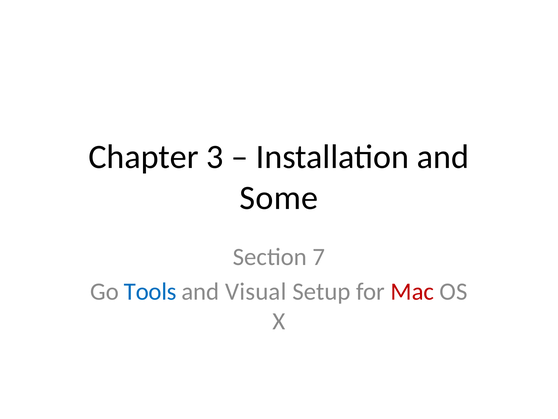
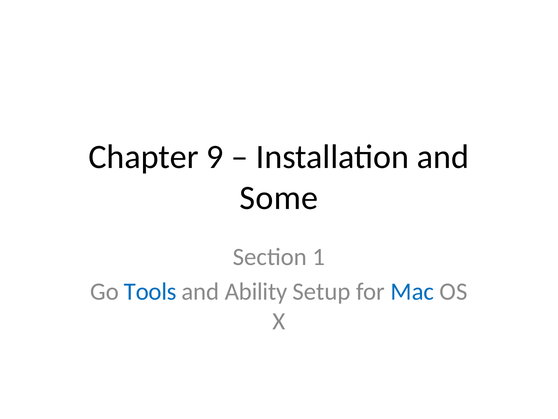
3: 3 -> 9 (215, 157)
7: 7 -> 1 (319, 257)
Visual: Visual -> Ability (256, 291)
Mac colour: red -> blue (412, 291)
